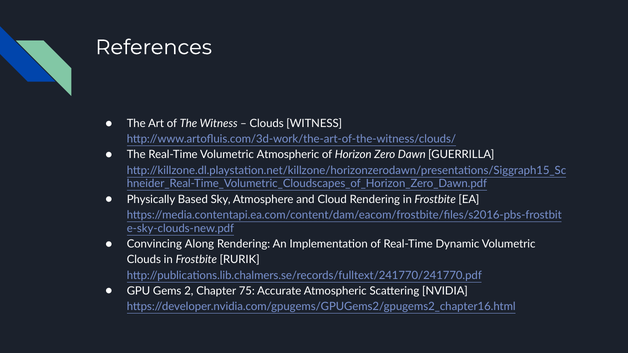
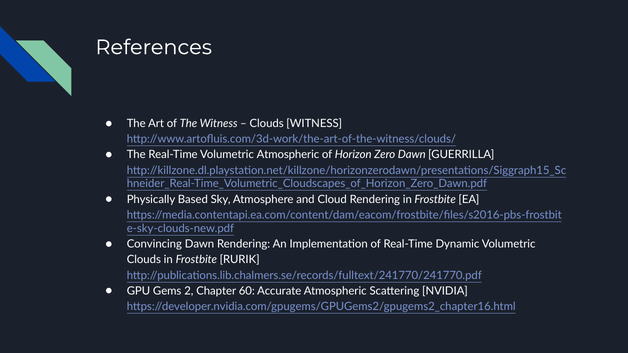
Convincing Along: Along -> Dawn (199, 244)
75: 75 -> 60 (247, 291)
